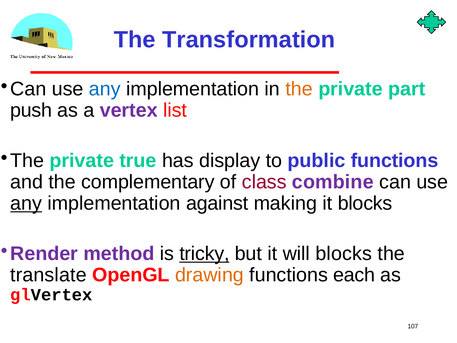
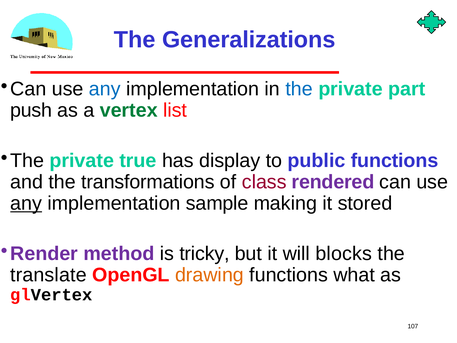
Transformation: Transformation -> Generalizations (249, 40)
the colour: orange -> blue (299, 89)
vertex colour: purple -> green (129, 110)
complementary: complementary -> transformations (148, 182)
combine: combine -> rendered (333, 182)
against: against -> sample (217, 203)
it blocks: blocks -> stored (365, 203)
tricky underline: present -> none (204, 254)
each: each -> what (354, 275)
